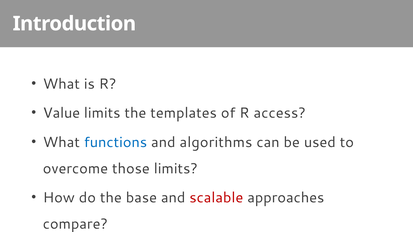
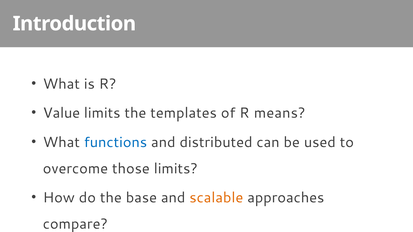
access: access -> means (280, 113)
algorithms: algorithms -> distributed (216, 142)
scalable colour: red -> orange (216, 198)
